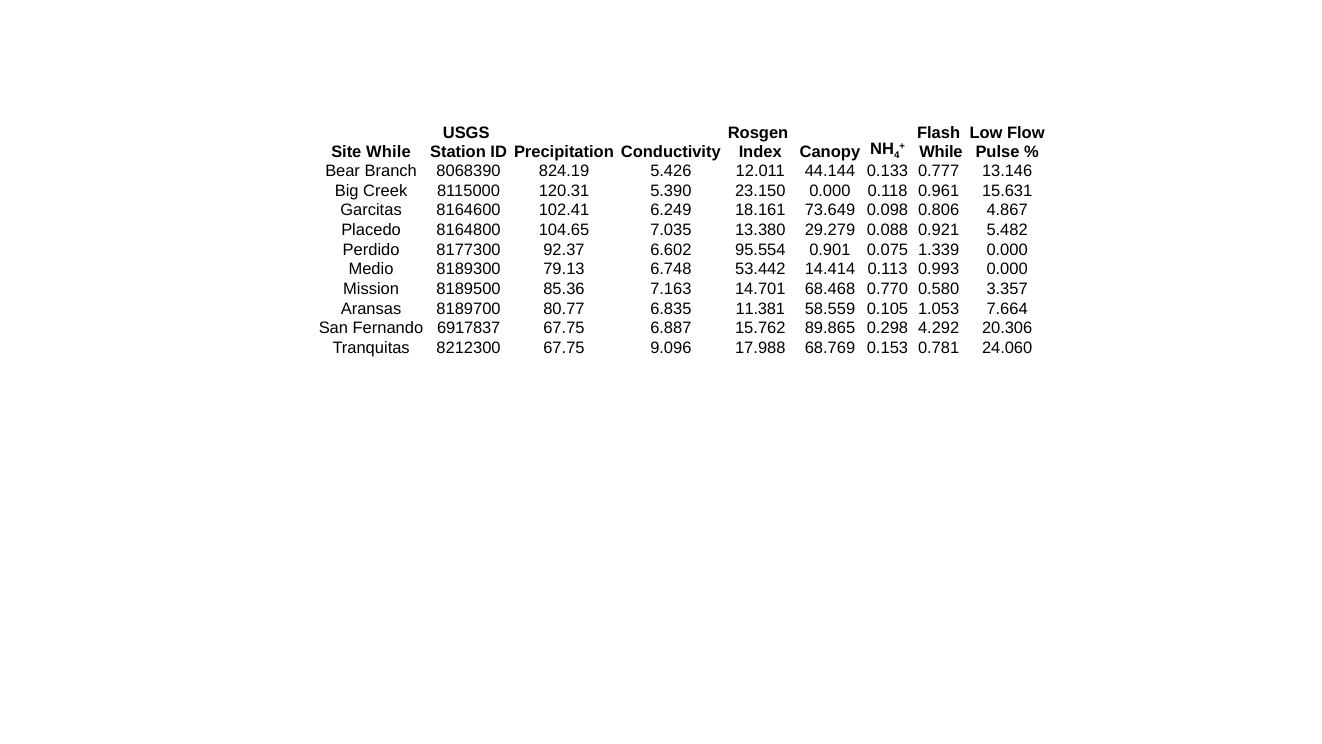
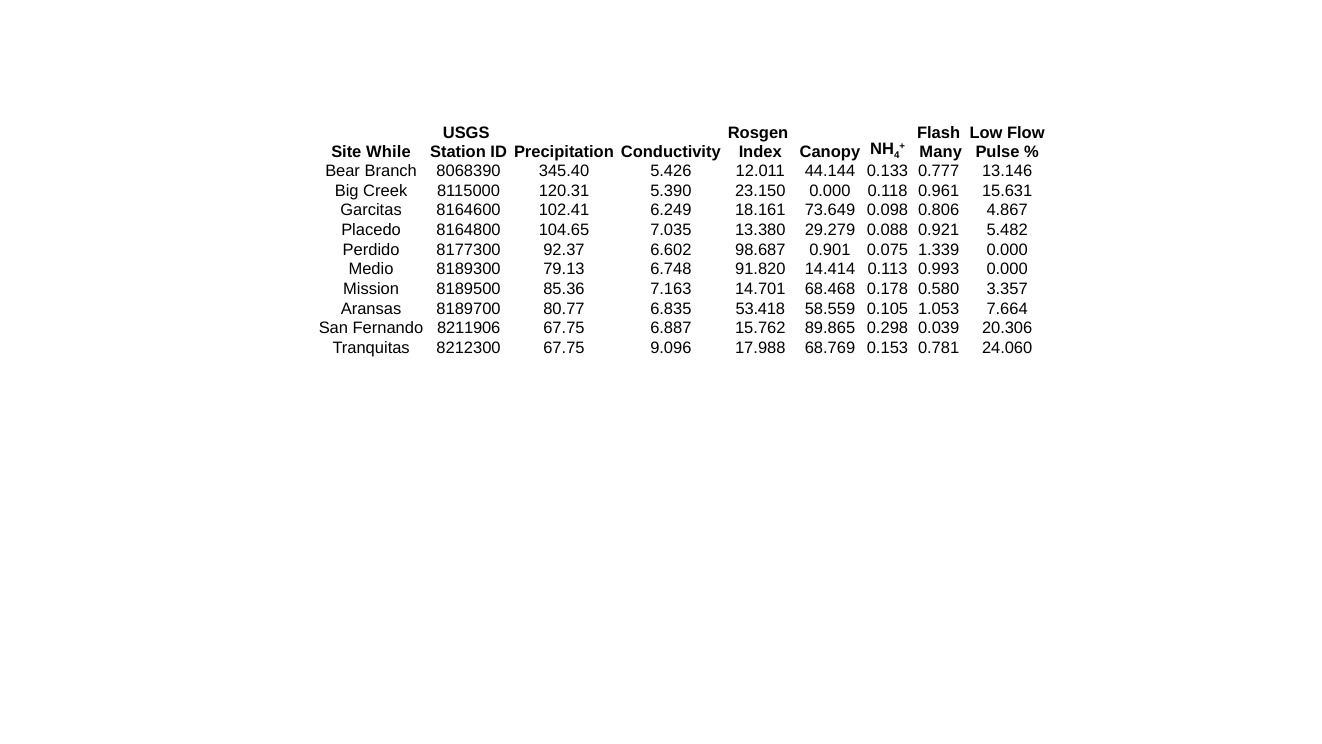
While: While -> Many (941, 152)
824.19: 824.19 -> 345.40 (564, 171)
95.554: 95.554 -> 98.687 (760, 250)
53.442: 53.442 -> 91.820 (760, 269)
0.770: 0.770 -> 0.178 (887, 289)
11.381: 11.381 -> 53.418 (760, 308)
6917837: 6917837 -> 8211906 (469, 328)
4.292: 4.292 -> 0.039 (939, 328)
